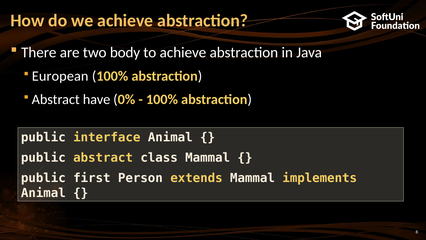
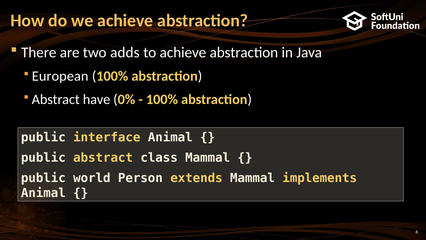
body: body -> adds (125, 52)
first: first -> world (92, 178)
